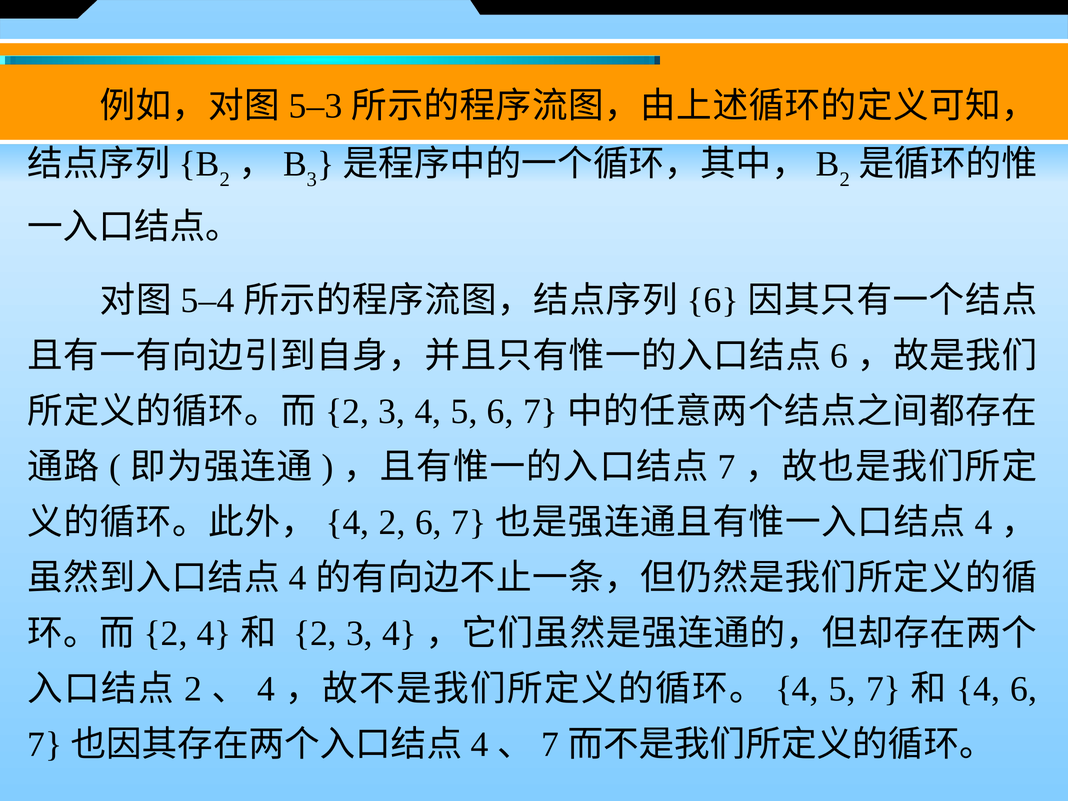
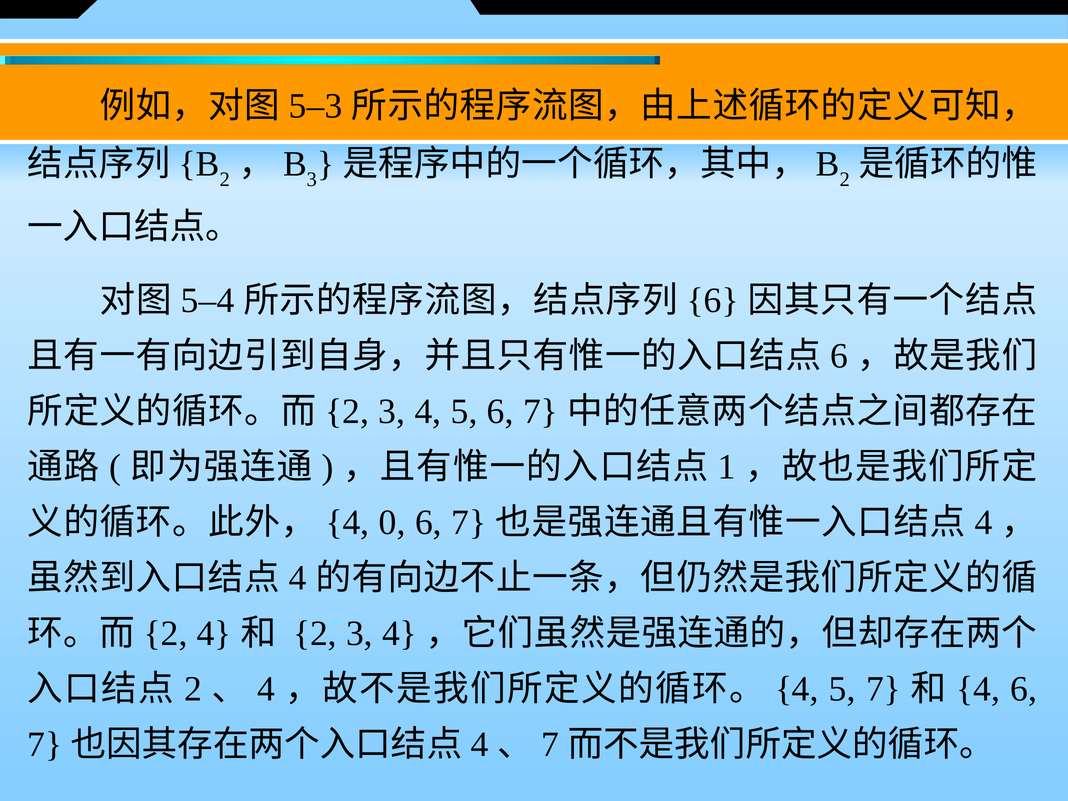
7: 7 -> 1 (727, 467)
4 2: 2 -> 0 (392, 522)
